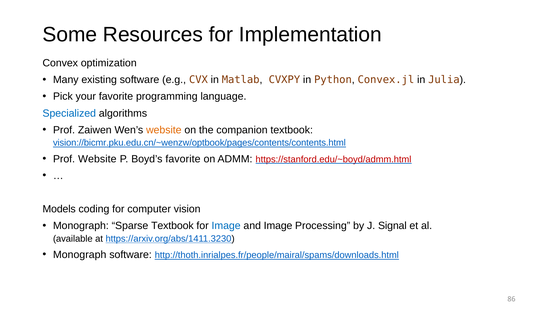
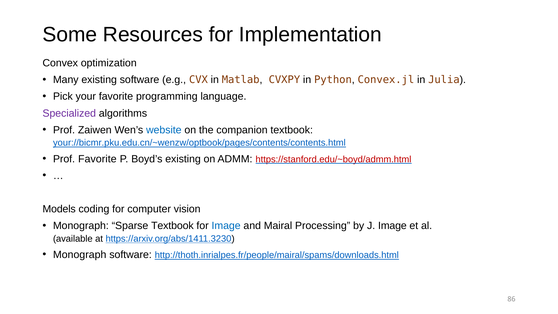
Specialized colour: blue -> purple (69, 113)
website colour: orange -> blue (164, 130)
vision://bicmr.pku.edu.cn/~wenzw/optbook/pages/contents/contents.html: vision://bicmr.pku.edu.cn/~wenzw/optbook/pages/contents/contents.html -> your://bicmr.pku.edu.cn/~wenzw/optbook/pages/contents/contents.html (199, 143)
Prof Website: Website -> Favorite (97, 159)
Boyd’s favorite: favorite -> existing (183, 159)
and Image: Image -> Mairal (278, 226)
J Signal: Signal -> Image (392, 226)
